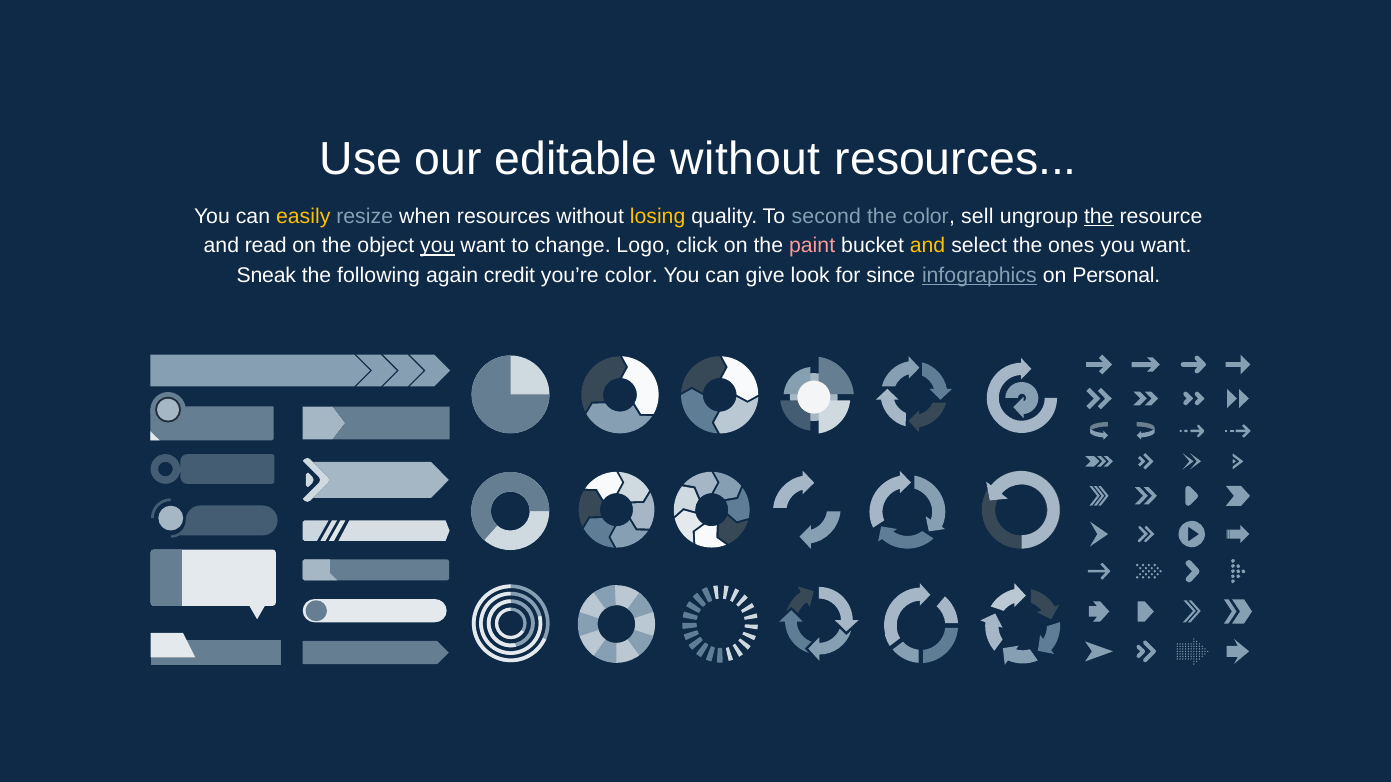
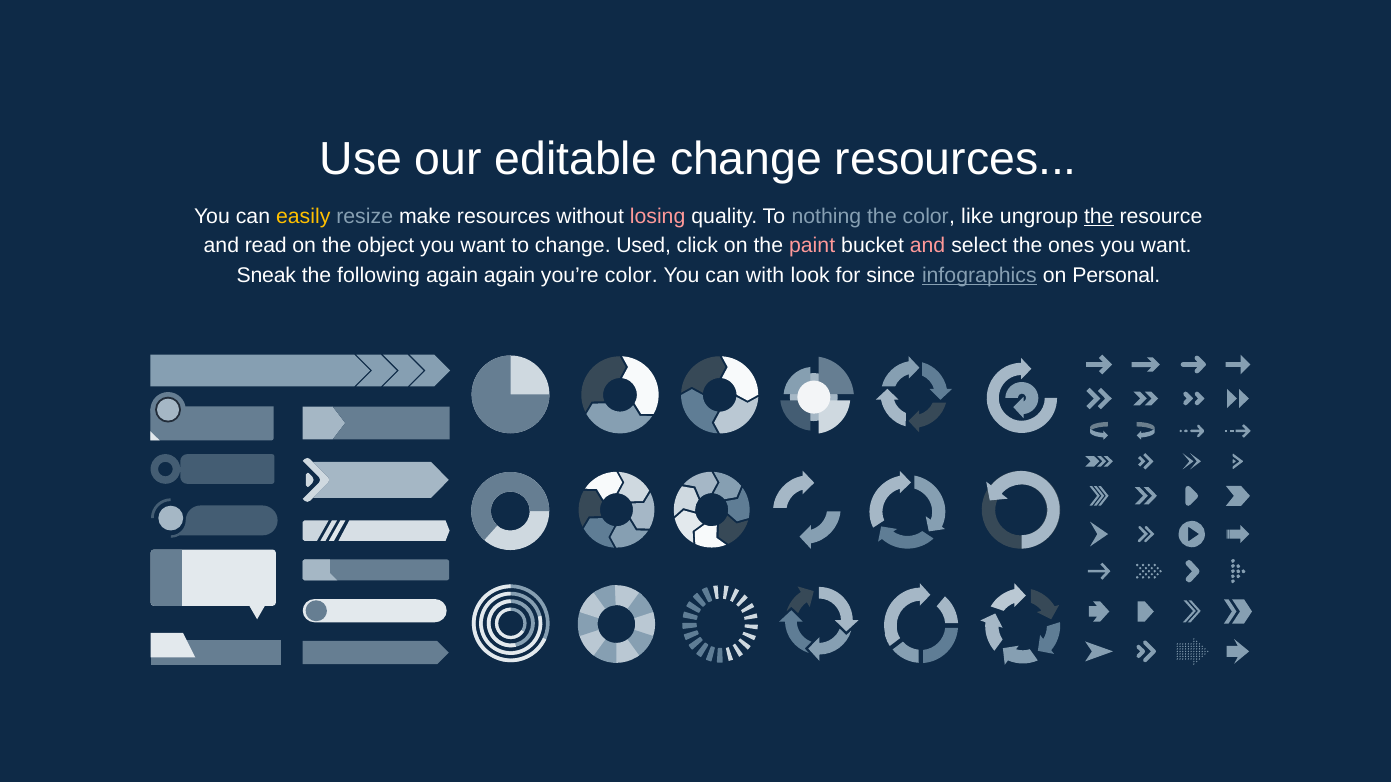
editable without: without -> change (746, 159)
when: when -> make (425, 217)
losing colour: yellow -> pink (658, 217)
second: second -> nothing (826, 217)
sell: sell -> like (977, 217)
you underline: present -> none (437, 246)
Logo: Logo -> Used (644, 246)
and colour: yellow -> pink (928, 246)
again credit: credit -> again (510, 275)
give: give -> with (765, 275)
